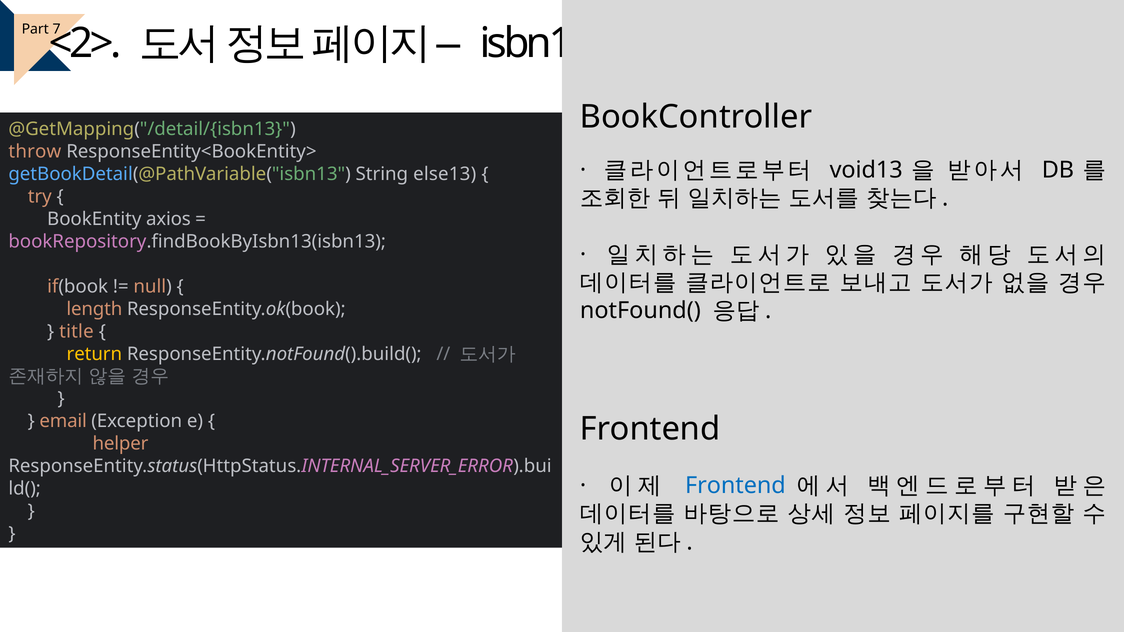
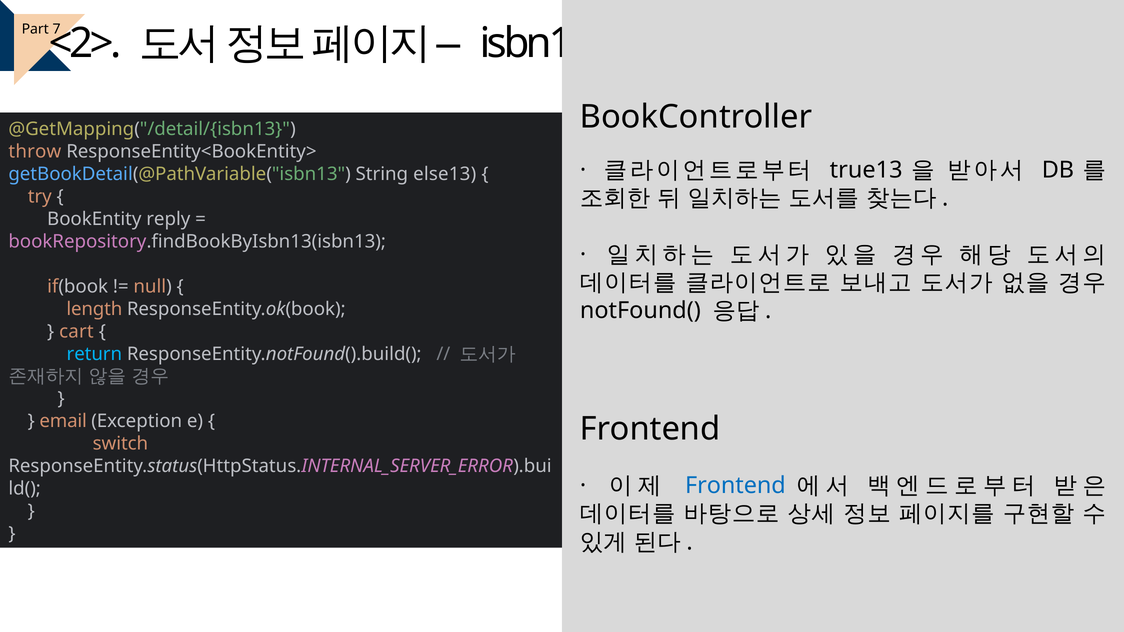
void13: void13 -> true13 (866, 170)
axios: axios -> reply (168, 219)
title: title -> cart (76, 332)
return colour: yellow -> light blue (94, 354)
helper: helper -> switch (120, 444)
